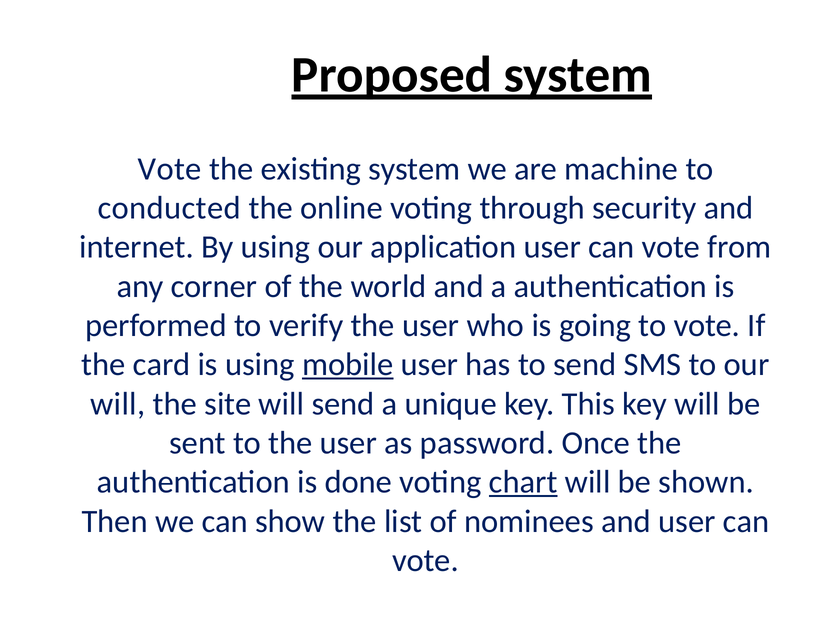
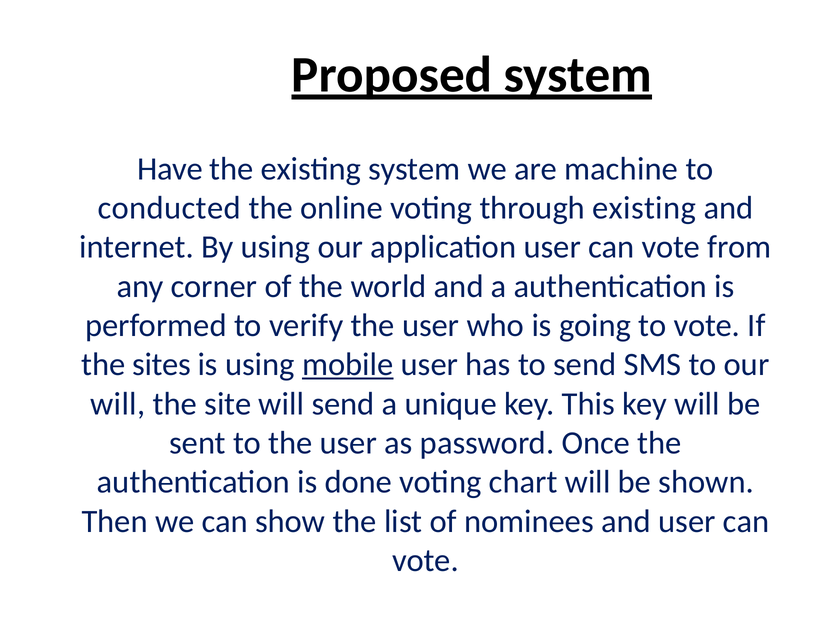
Vote: Vote -> Have (170, 169)
through security: security -> existing (644, 208)
card: card -> sites (162, 364)
chart underline: present -> none (523, 482)
